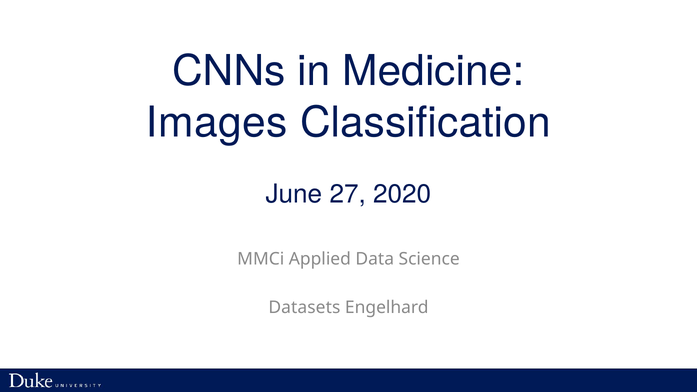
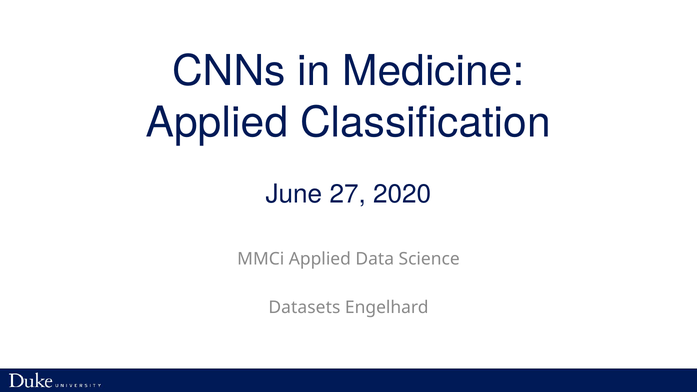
Images: Images -> Applied (217, 123)
